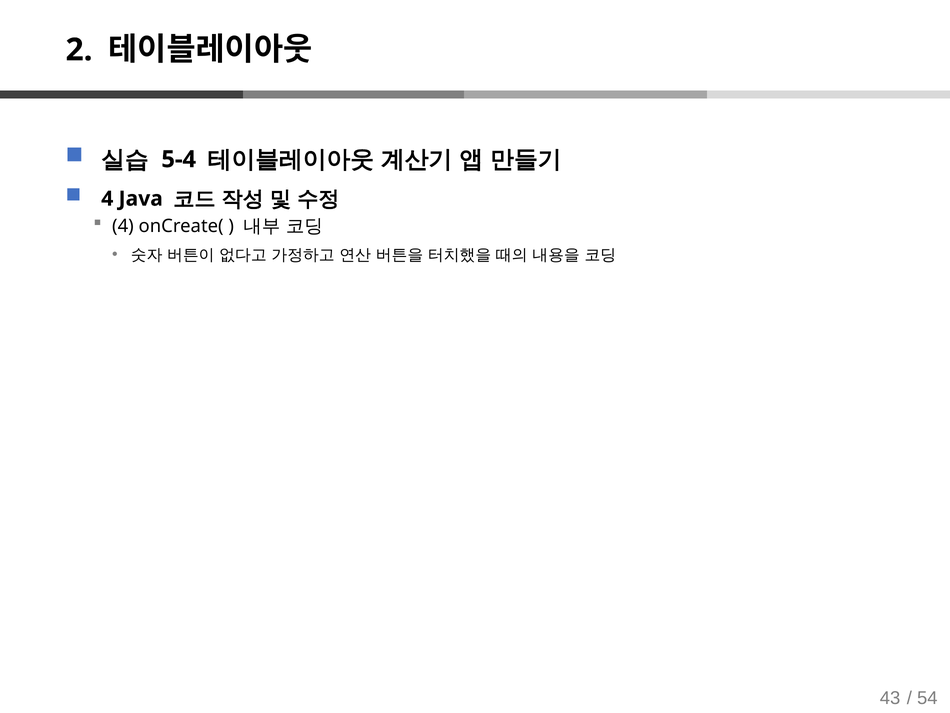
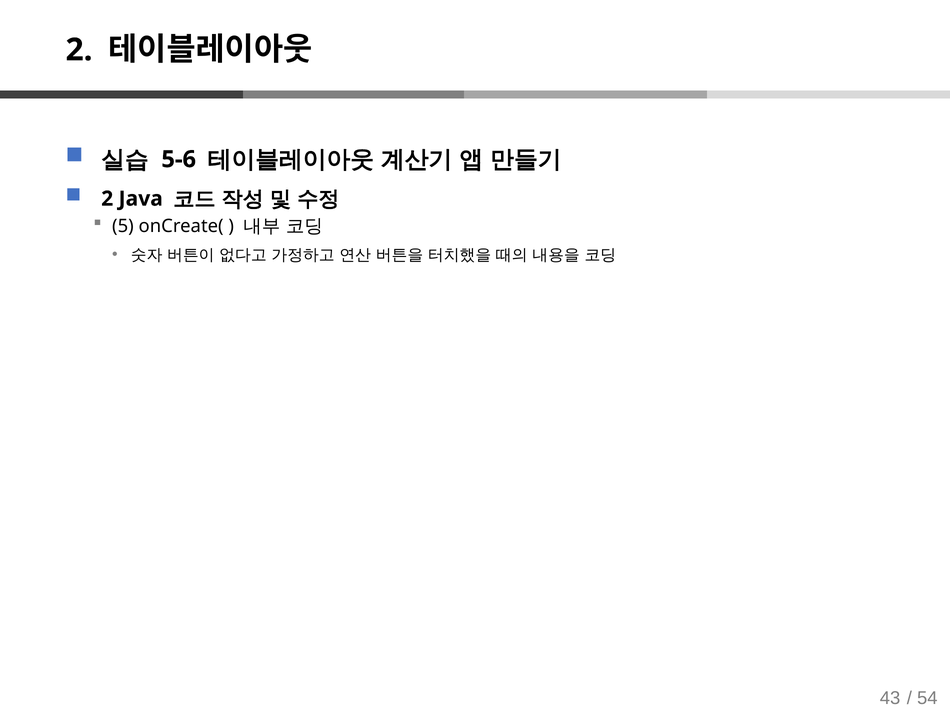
5-4: 5-4 -> 5-6 (179, 159)
4: 4 -> 2 (107, 199)
4: 4 -> 5 (123, 226)
